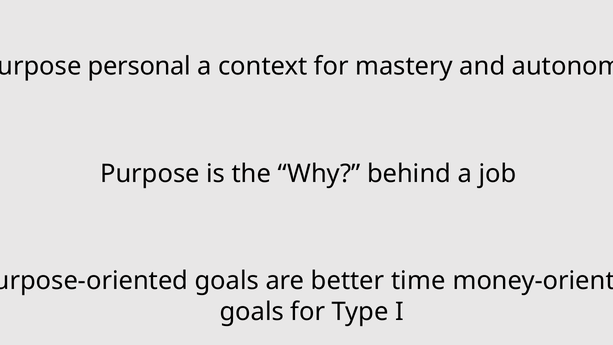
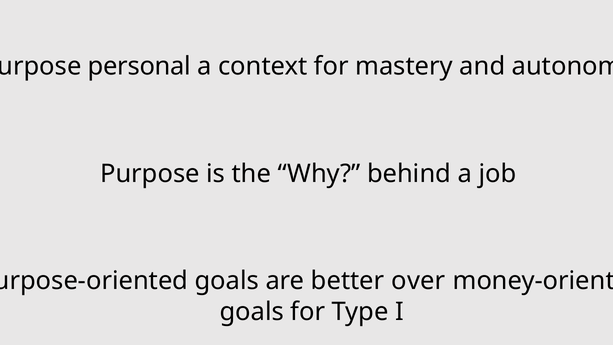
time: time -> over (418, 281)
